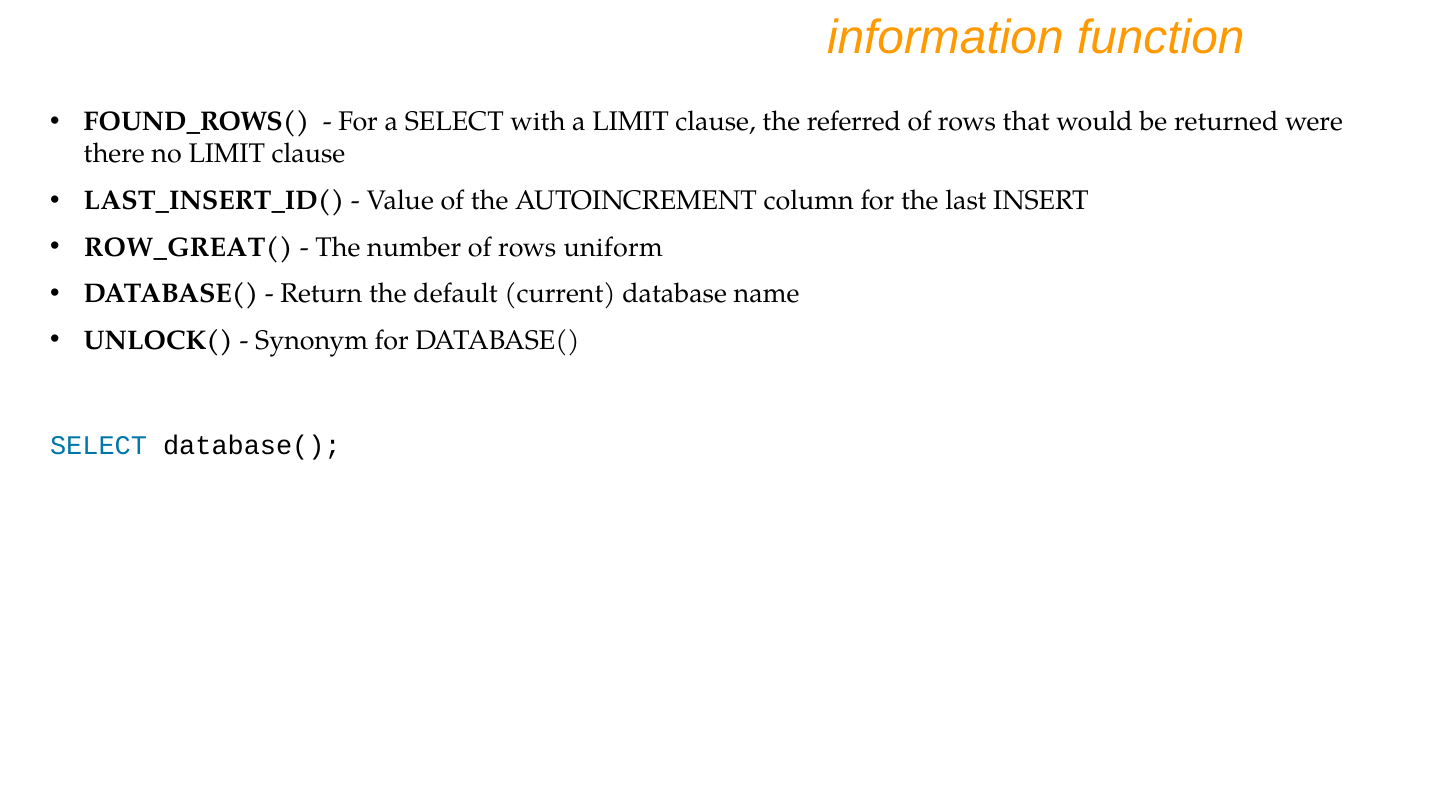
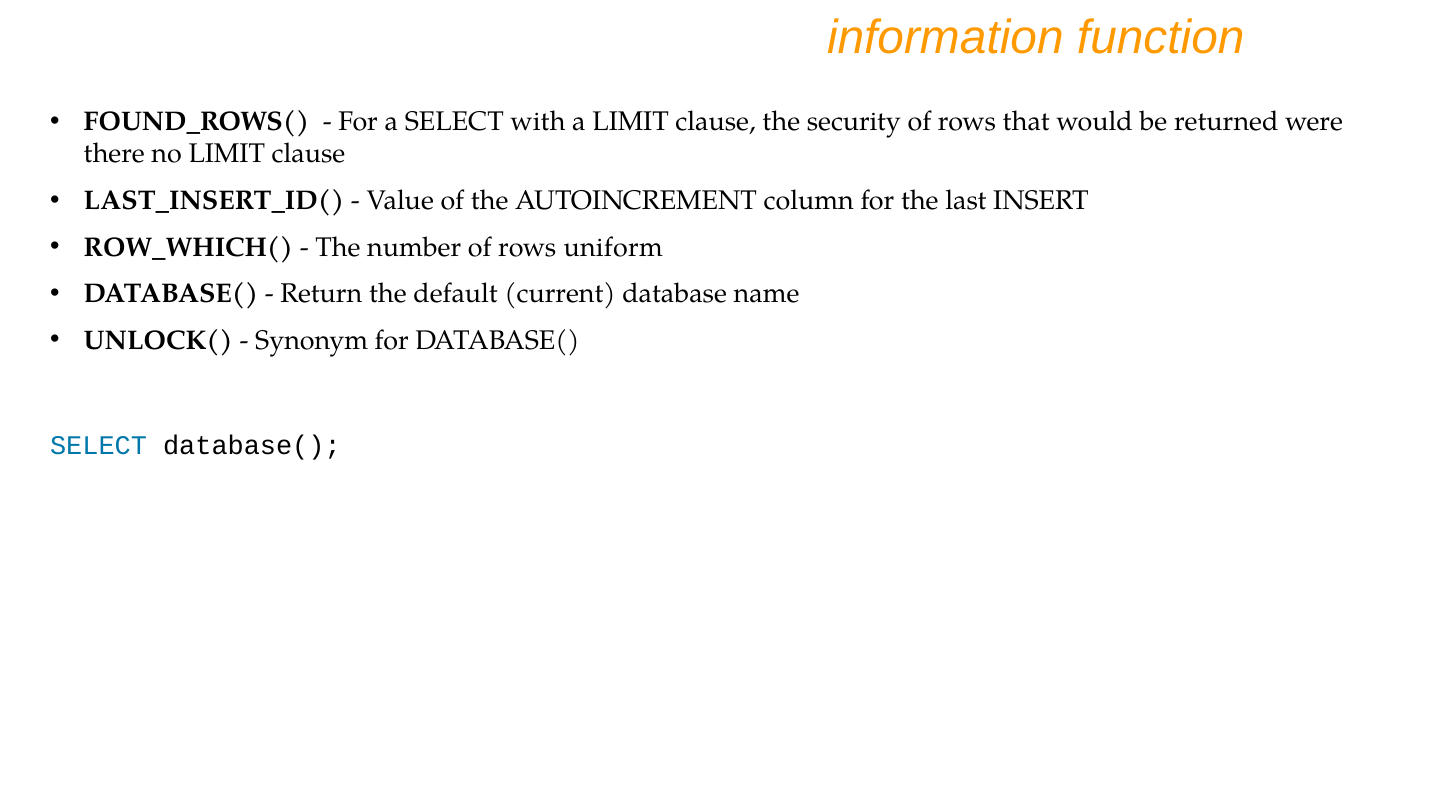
referred: referred -> security (854, 122)
ROW_GREAT(: ROW_GREAT( -> ROW_WHICH( (188, 247)
